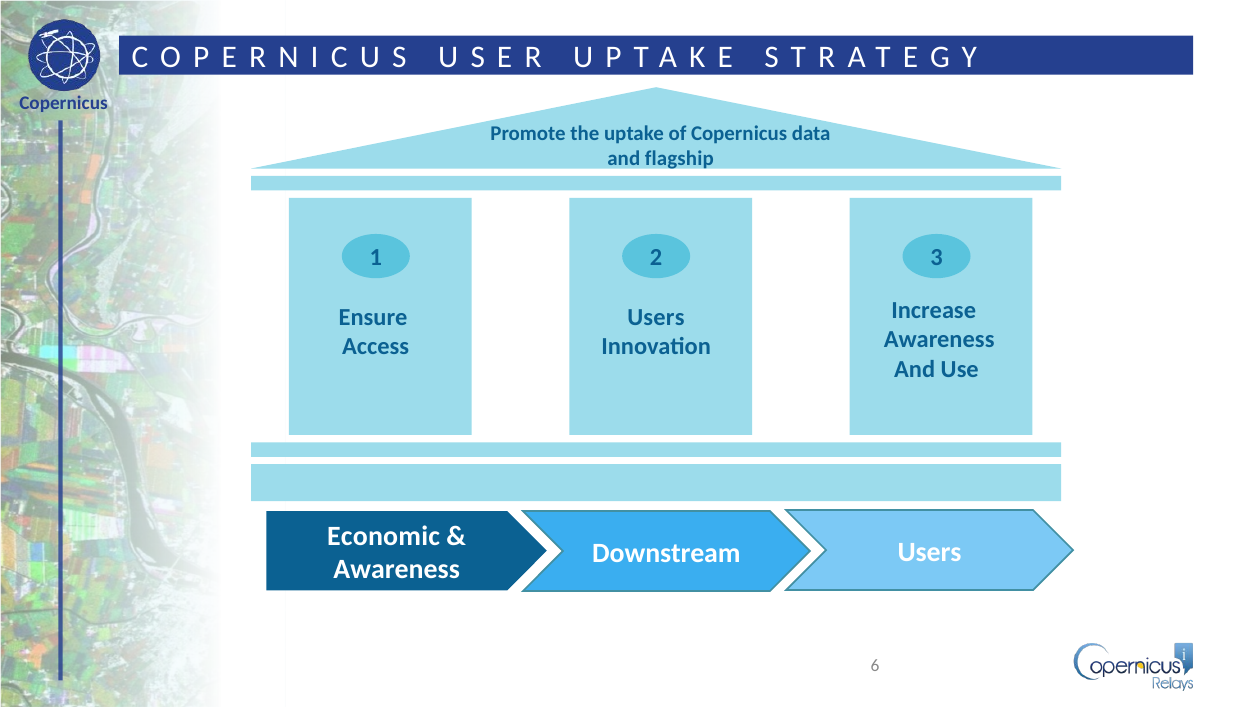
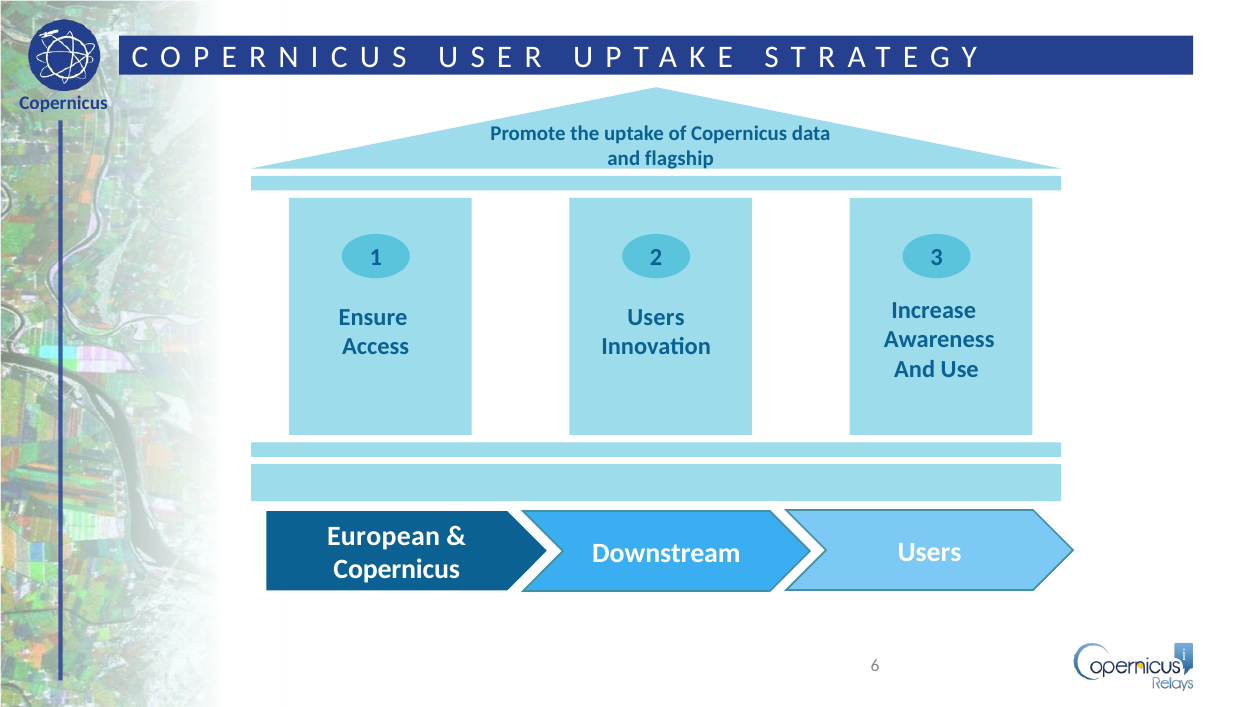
Economic: Economic -> European (384, 536)
Awareness: Awareness -> Copernicus (397, 569)
